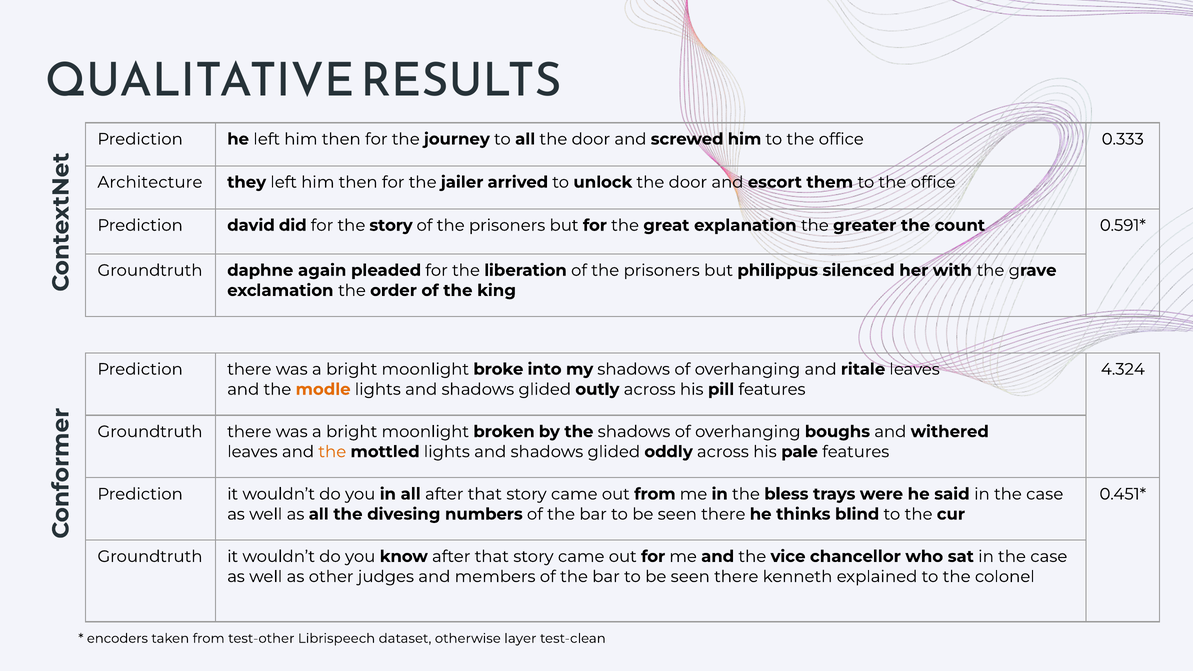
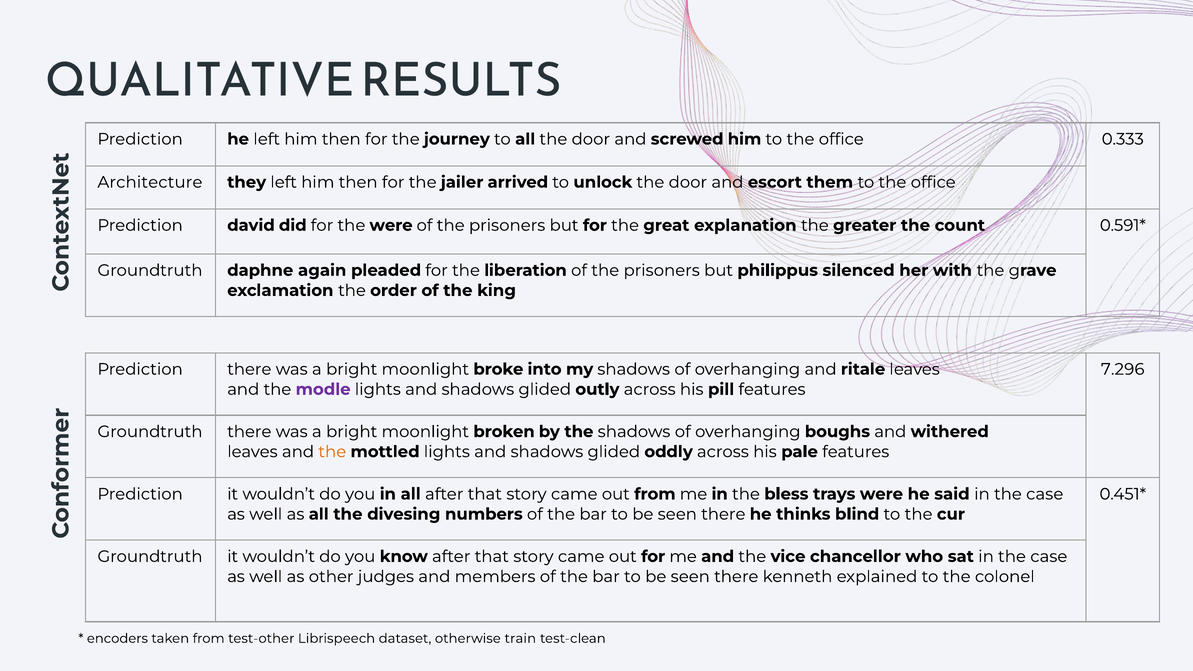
the story: story -> were (391, 225)
4.324: 4.324 -> 7.296 (1123, 369)
modle colour: orange -> purple (323, 389)
layer: layer -> train (520, 639)
